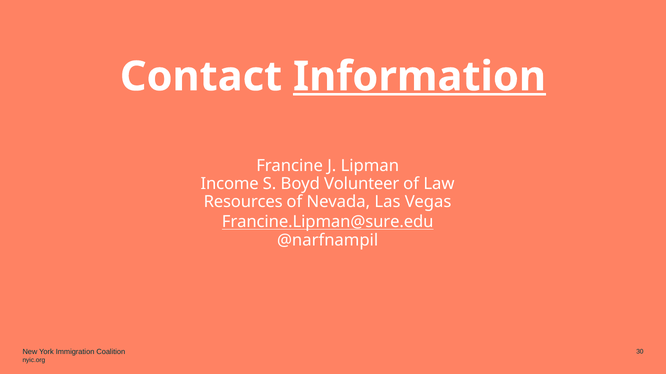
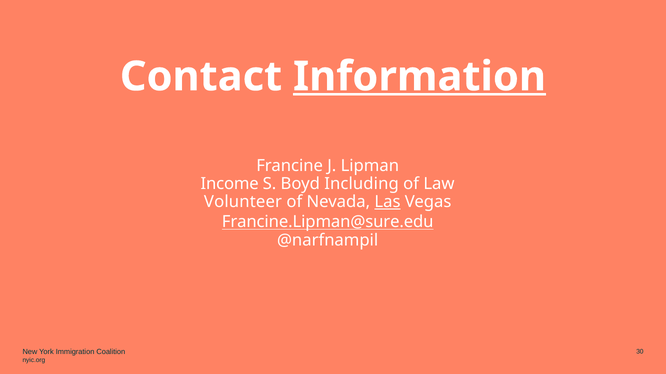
Volunteer: Volunteer -> Including (362, 184)
Resources: Resources -> Volunteer (243, 202)
Las underline: none -> present (387, 202)
